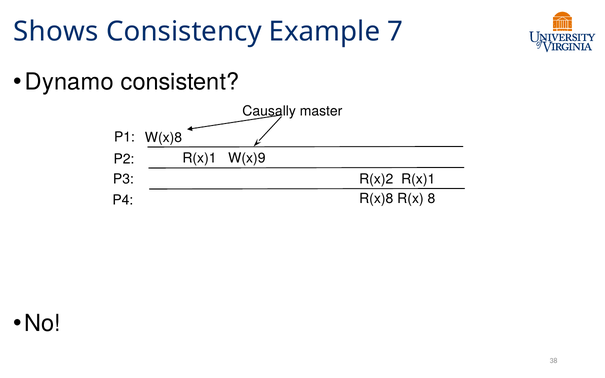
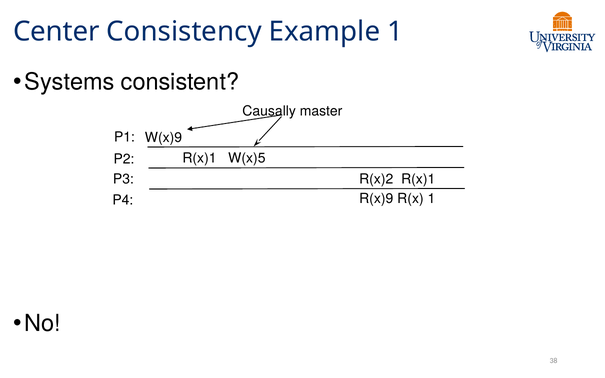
Shows: Shows -> Center (56, 32)
Example 7: 7 -> 1 (395, 32)
Dynamo: Dynamo -> Systems (69, 82)
W(x)8: W(x)8 -> W(x)9 (163, 137)
W(x)9: W(x)9 -> W(x)5 (247, 158)
R(x)8: R(x)8 -> R(x)9 (376, 199)
R(x 8: 8 -> 1 (431, 199)
